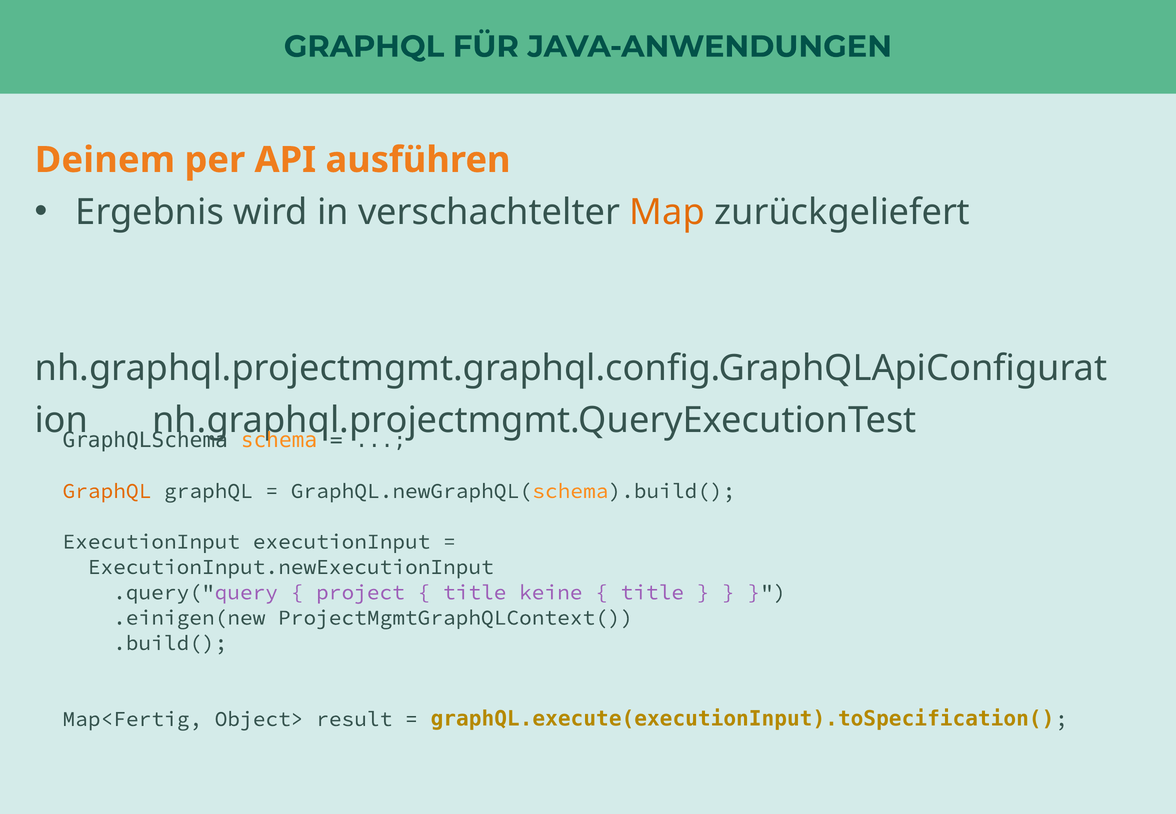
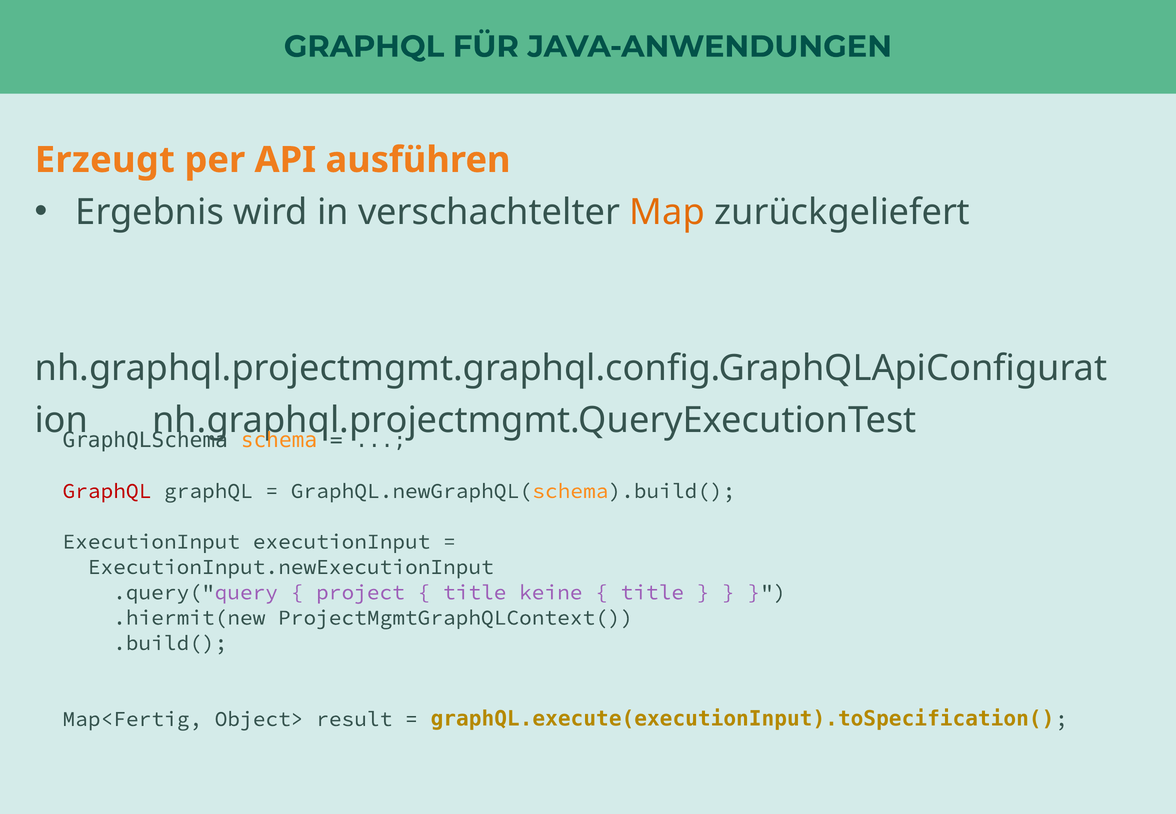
Deinem: Deinem -> Erzeugt (105, 160)
GraphQL colour: orange -> red (107, 491)
.einigen(new: .einigen(new -> .hiermit(new (189, 618)
